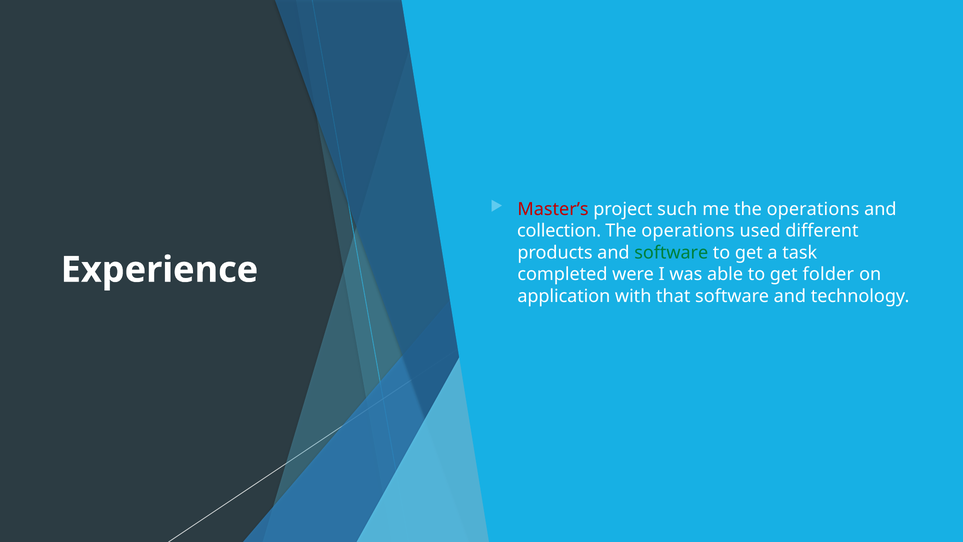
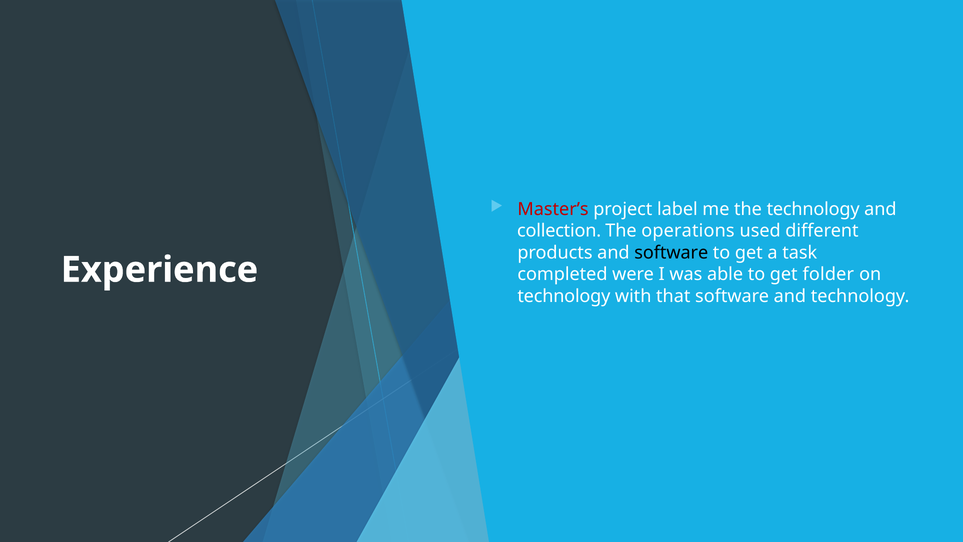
such: such -> label (677, 209)
me the operations: operations -> technology (813, 209)
software colour: green -> black (671, 253)
application: application -> technology (564, 296)
